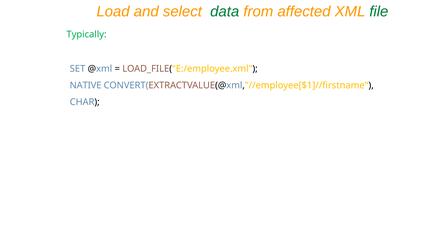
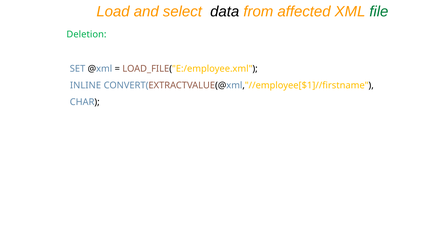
data colour: green -> black (225, 12)
Typically: Typically -> Deletion (86, 34)
NATIVE: NATIVE -> INLINE (86, 85)
